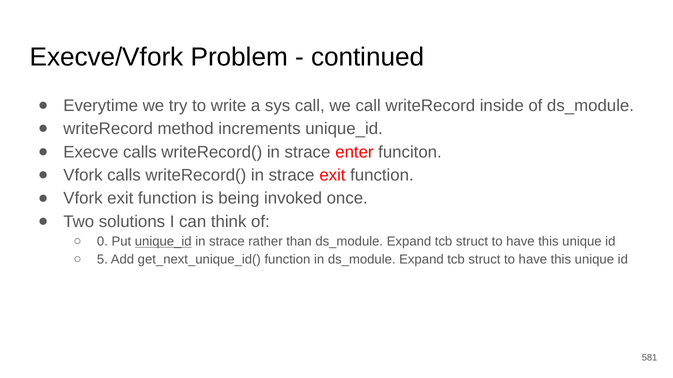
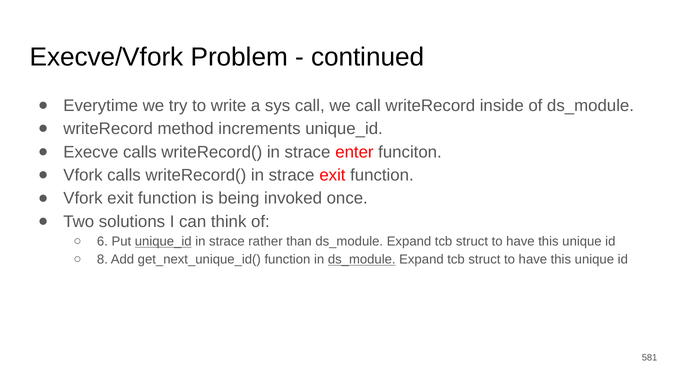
0: 0 -> 6 (102, 242)
5: 5 -> 8 (102, 260)
ds_module underline: none -> present (362, 260)
